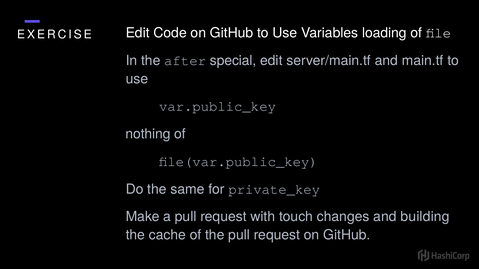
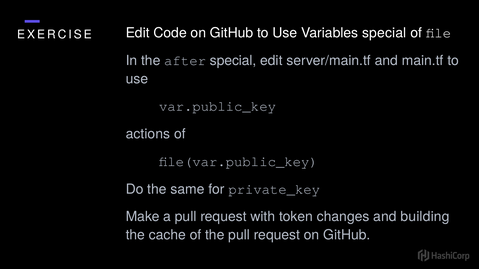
Variables loading: loading -> special (384, 33)
nothing: nothing -> actions (148, 134)
touch: touch -> token (296, 217)
